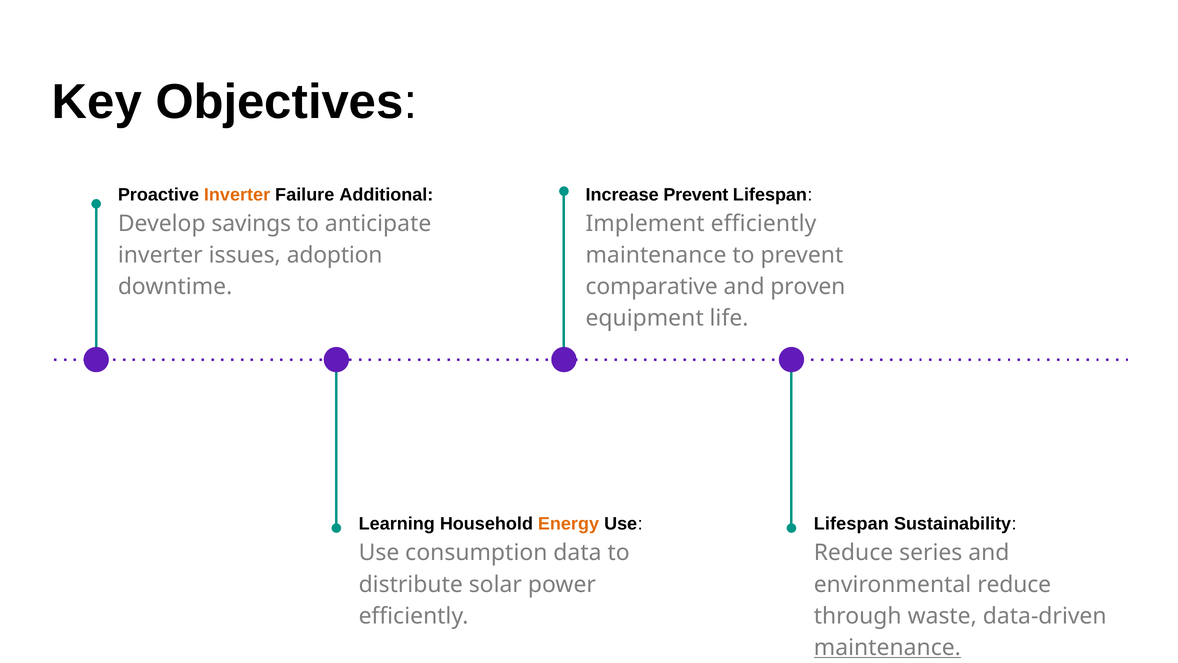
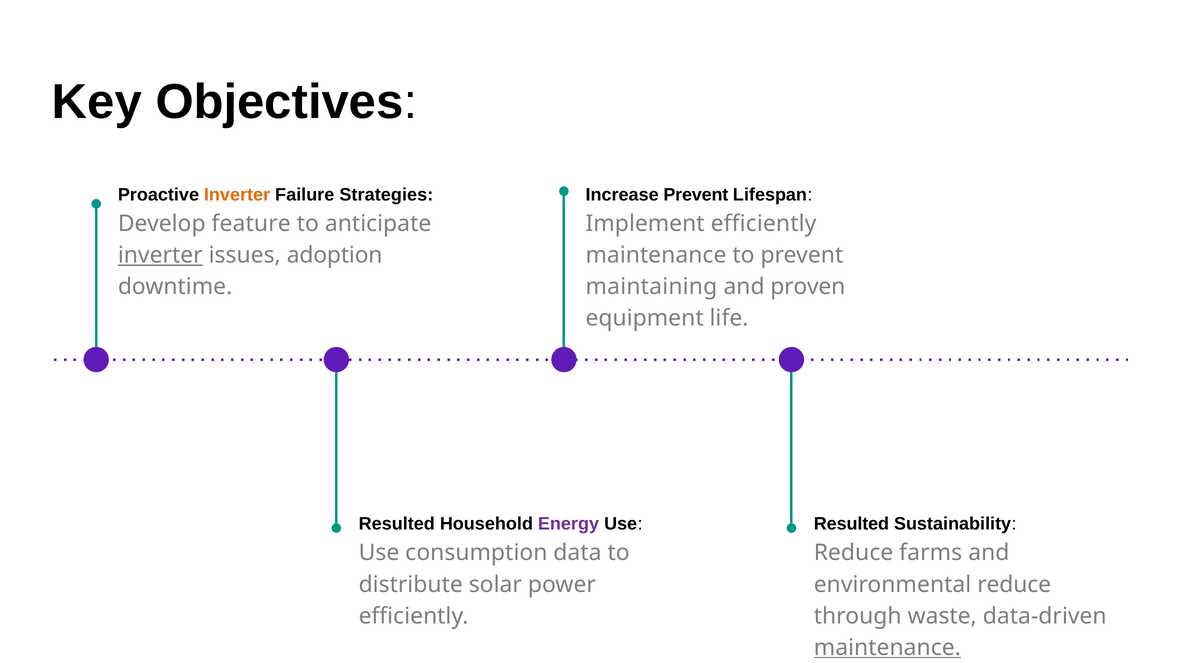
Additional: Additional -> Strategies (386, 195)
savings: savings -> feature (251, 223)
inverter underline: none -> present (160, 255)
comparative: comparative -> maintaining (651, 287)
Learning: Learning -> Resulted (397, 524)
Energy colour: orange -> purple (568, 524)
Lifespan: Lifespan -> Resulted (851, 524)
series: series -> farms (931, 553)
